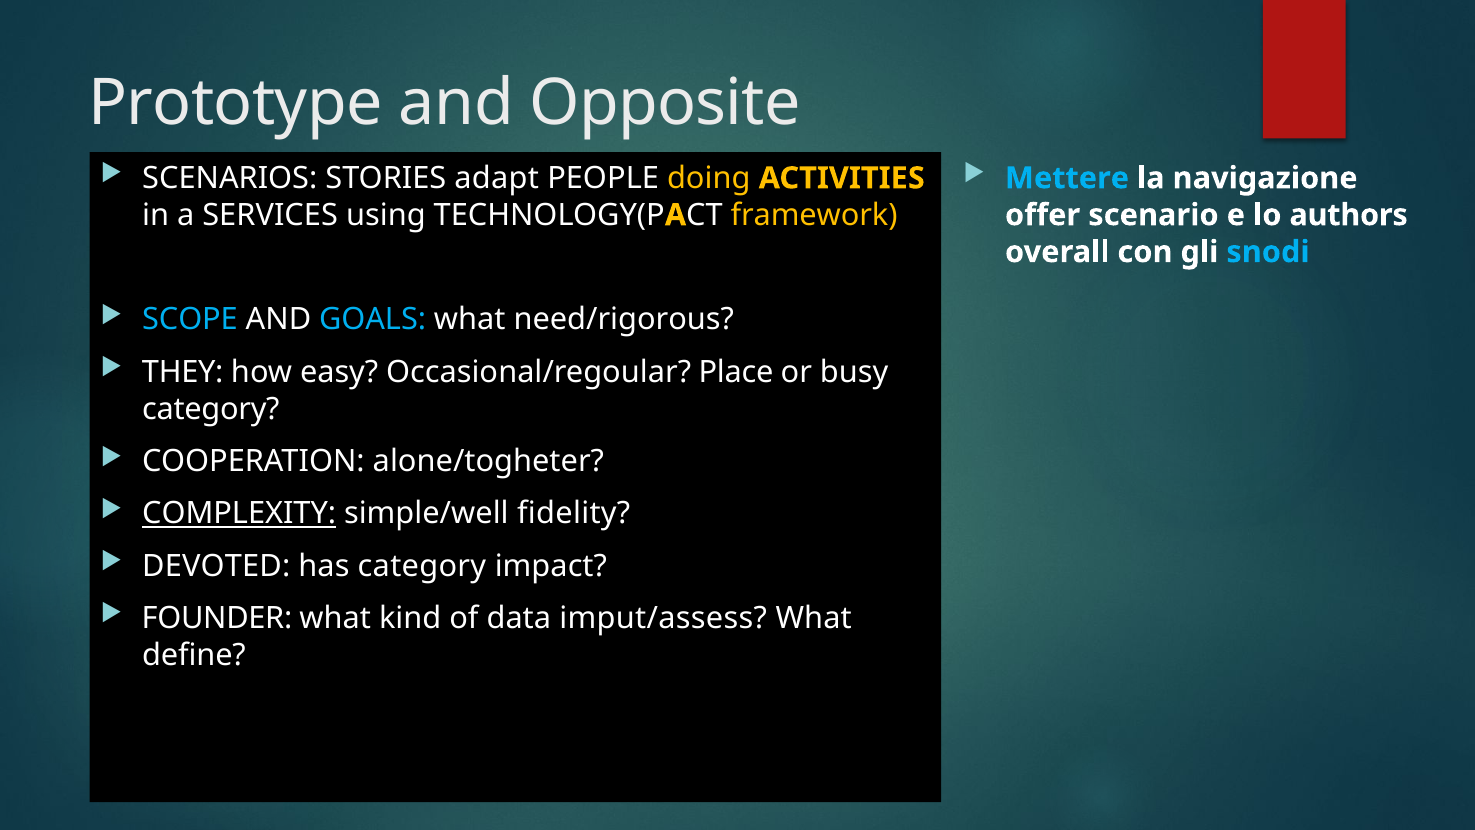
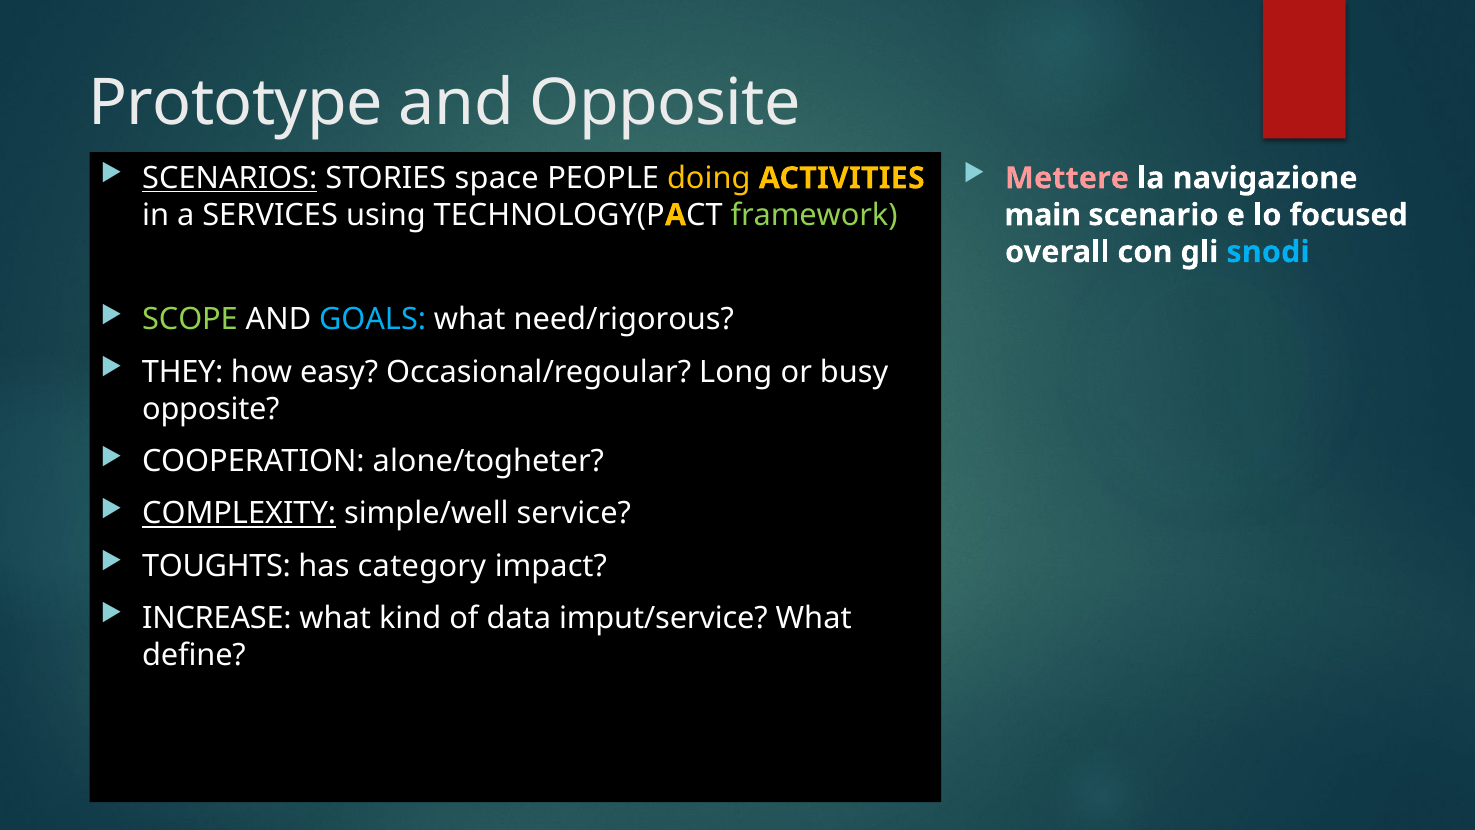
SCENARIOS underline: none -> present (230, 178)
adapt: adapt -> space (497, 178)
Mettere colour: light blue -> pink (1067, 178)
framework colour: yellow -> light green (814, 215)
offer: offer -> main (1043, 215)
authors: authors -> focused (1349, 215)
SCOPE colour: light blue -> light green (190, 320)
Place: Place -> Long (736, 372)
category: category -> opposite (211, 409)
fidelity: fidelity -> service (574, 514)
DEVOTED: DEVOTED -> TOUGHTS (216, 566)
FOUNDER: FOUNDER -> INCREASE (217, 618)
imput/assess: imput/assess -> imput/service (663, 618)
